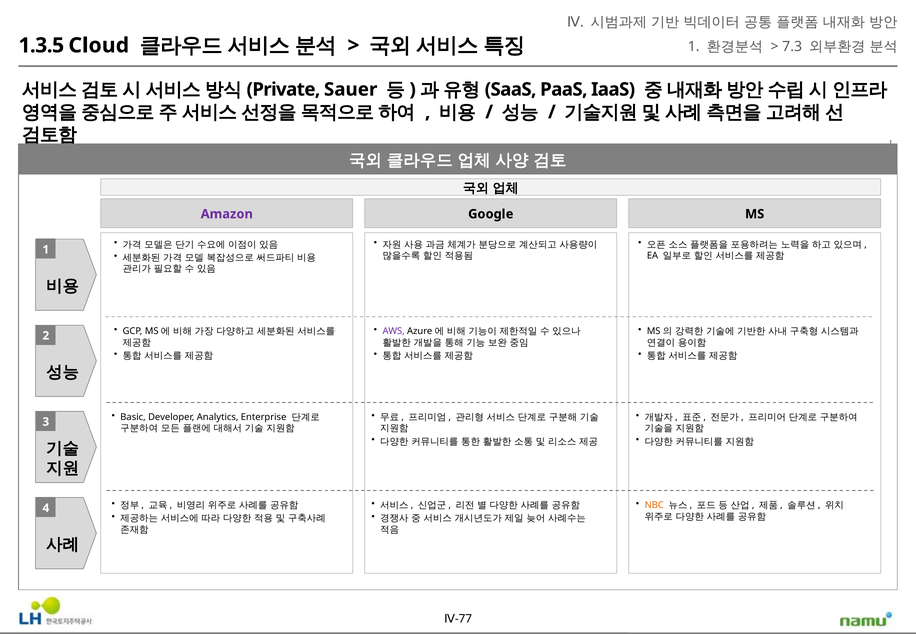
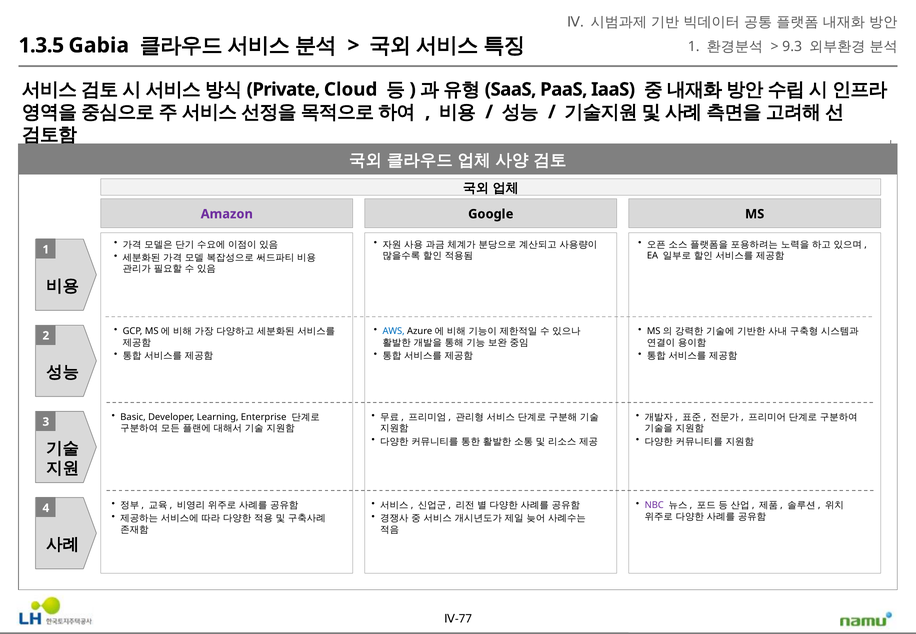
Cloud: Cloud -> Gabia (99, 45)
7.3: 7.3 -> 9.3 (792, 47)
Sauer: Sauer -> Cloud (351, 89)
AWS colour: purple -> blue (394, 331)
Analytics: Analytics -> Learning (218, 417)
NBC colour: orange -> purple (654, 505)
